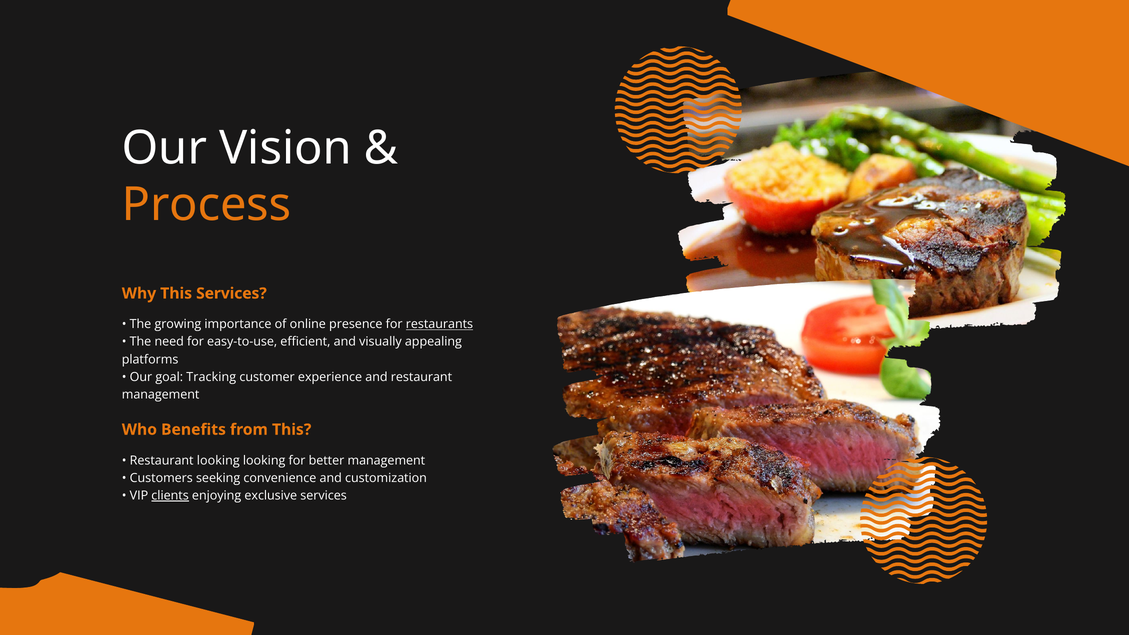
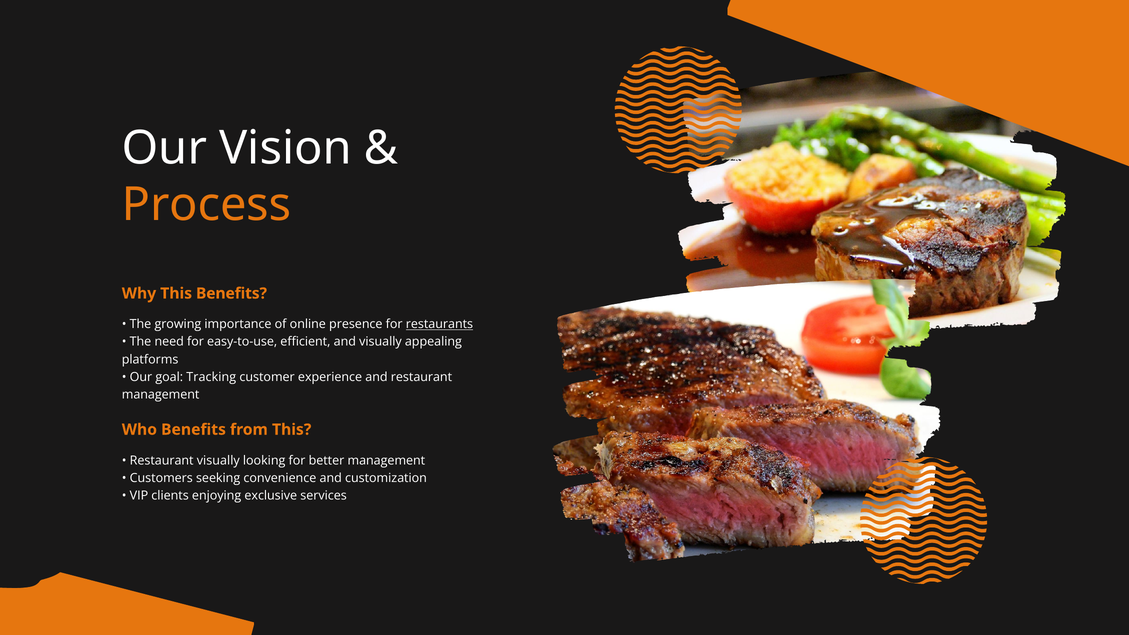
This Services: Services -> Benefits (231, 293)
Restaurant looking: looking -> visually (218, 460)
clients underline: present -> none (170, 496)
